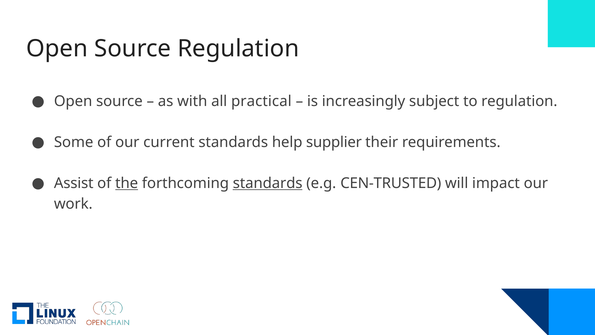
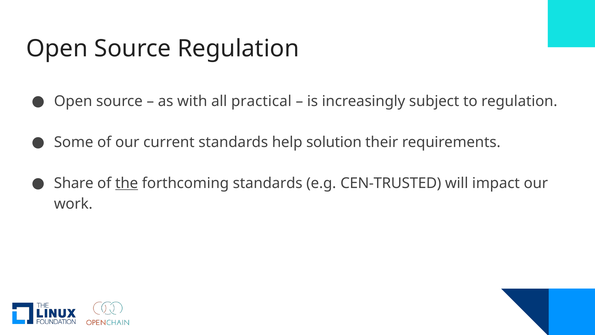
supplier: supplier -> solution (334, 142)
Assist: Assist -> Share (74, 183)
standards underline: present -> none (268, 183)
